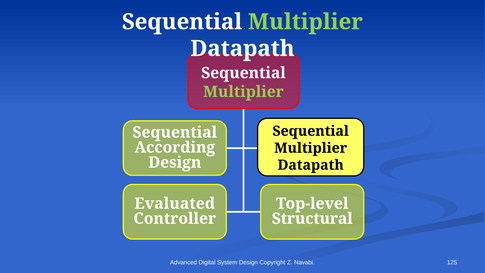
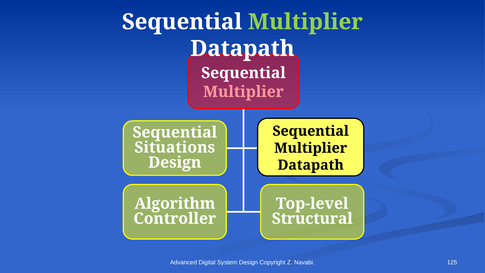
Multiplier colour: light green -> pink (243, 92)
According: According -> Situations (175, 147)
Evaluated: Evaluated -> Algorithm (175, 203)
